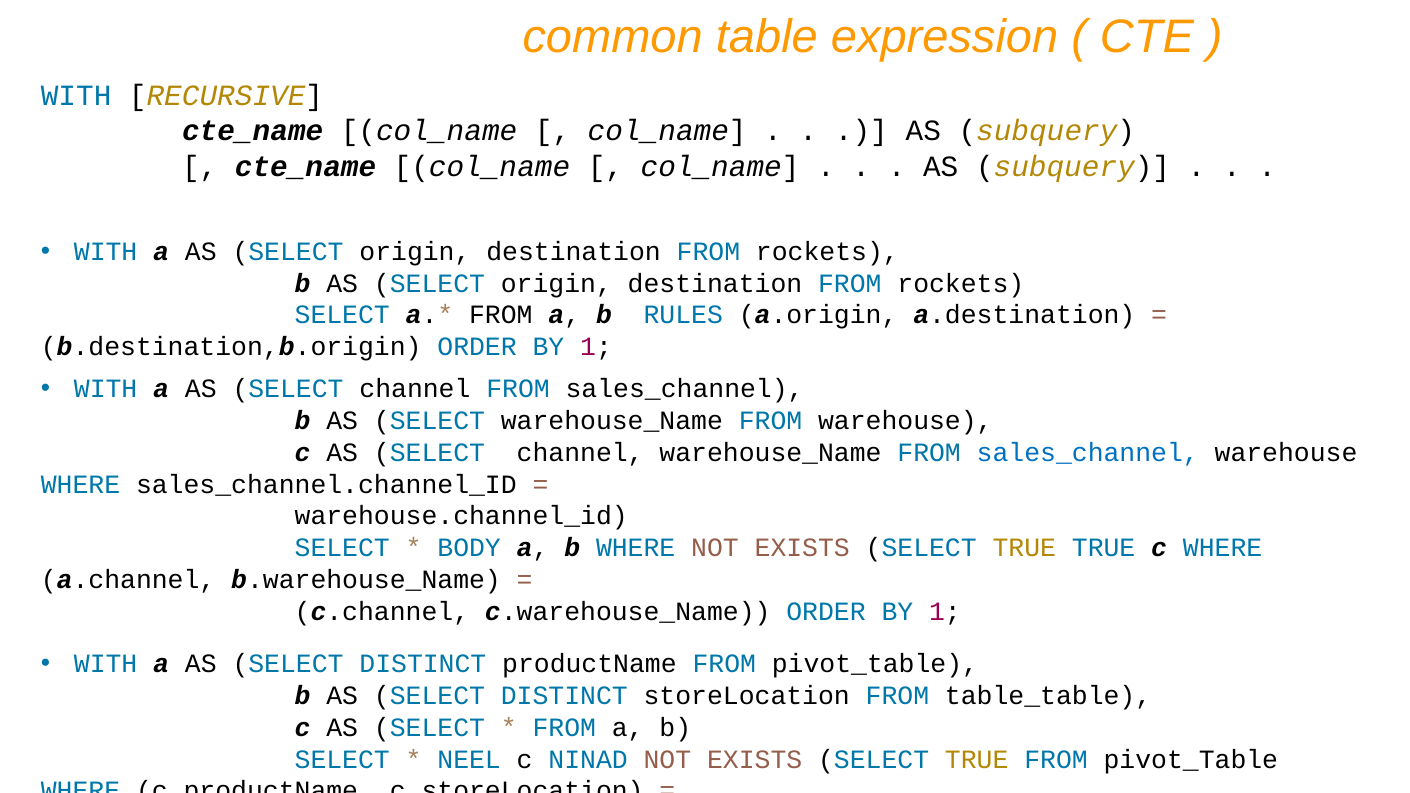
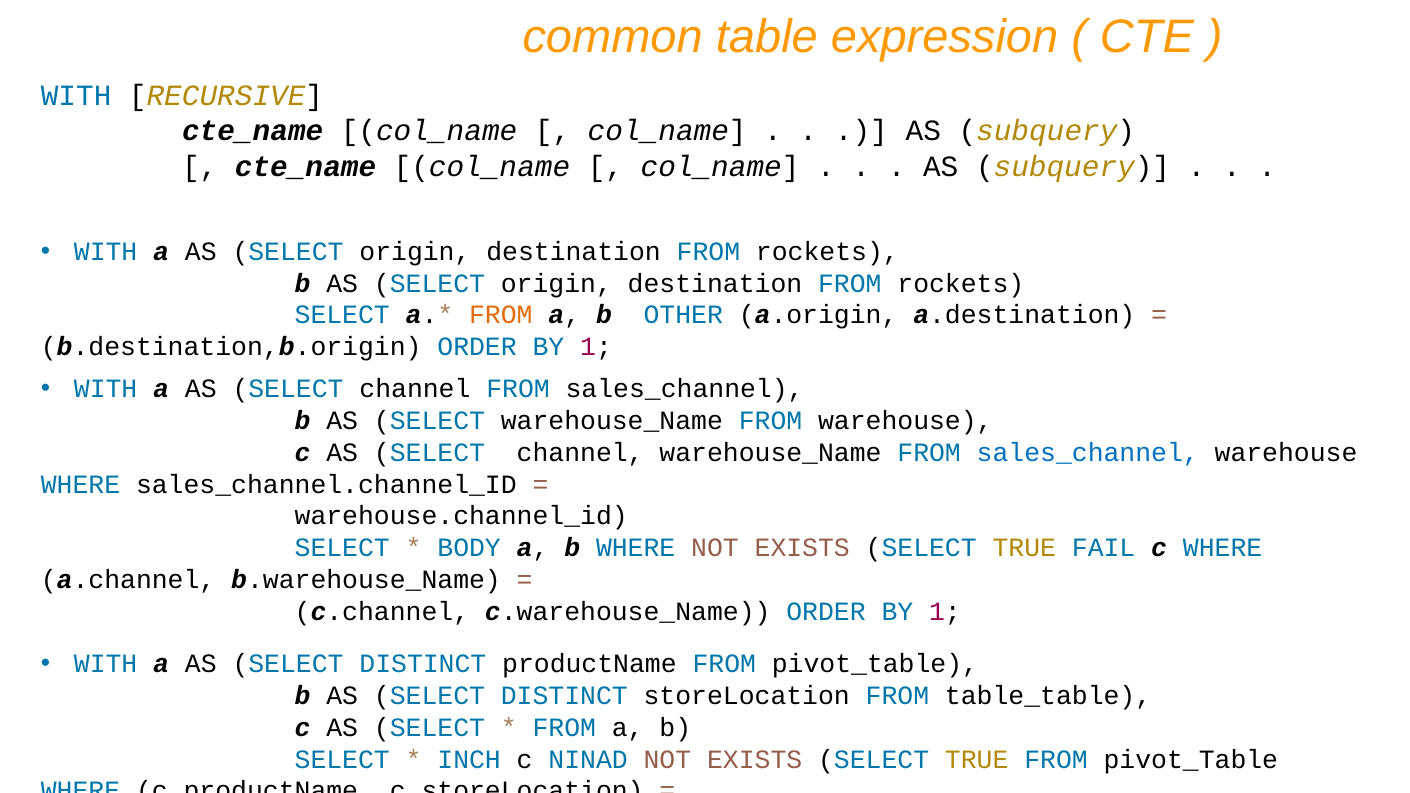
FROM colour: black -> orange (501, 315)
RULES: RULES -> OTHER (683, 315)
TRUE TRUE: TRUE -> FAIL (1104, 548)
NEEL: NEEL -> INCH (469, 759)
